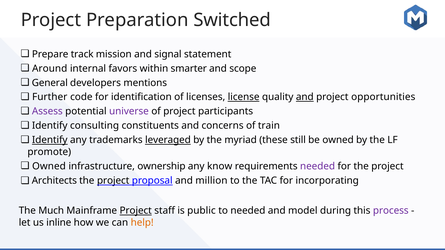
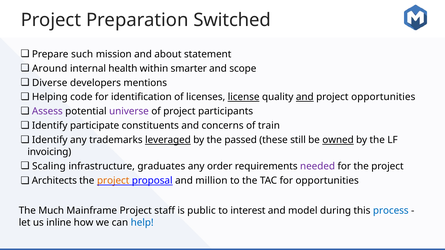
track: track -> such (82, 54)
signal: signal -> about (168, 54)
favors: favors -> health (123, 69)
General: General -> Diverse (50, 83)
Further: Further -> Helping (50, 97)
consulting: consulting -> participate (95, 126)
Identify underline: present -> none (50, 140)
myriad: myriad -> passed (241, 140)
owned underline: none -> present (338, 140)
promote: promote -> invoicing (49, 152)
Owned: Owned -> Scaling (49, 166)
ownership: ownership -> graduates (161, 166)
know: know -> order (220, 166)
project colour: black -> orange (113, 181)
for incorporating: incorporating -> opportunities (327, 181)
Project underline: present -> none (136, 211)
to needed: needed -> interest (248, 211)
process colour: purple -> blue (391, 211)
help colour: orange -> blue (142, 223)
